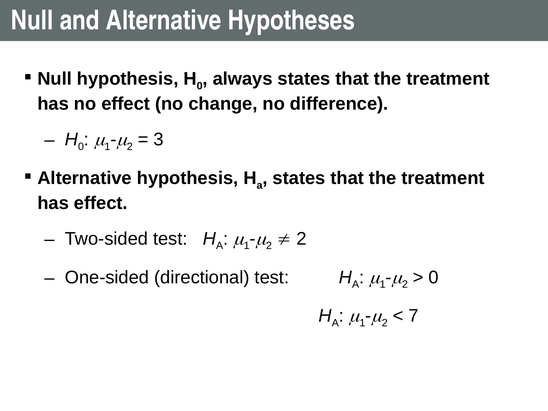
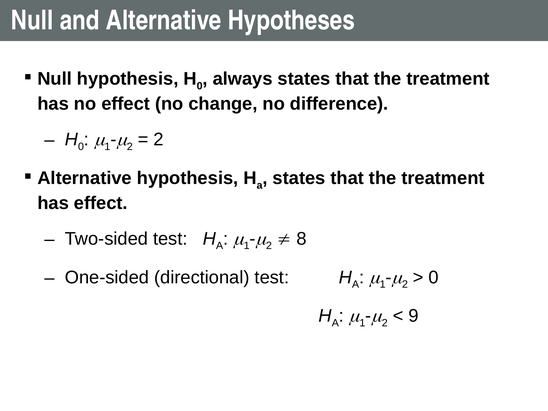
3: 3 -> 2 (159, 139)
2: 2 -> 8 (301, 239)
7: 7 -> 9 (413, 316)
